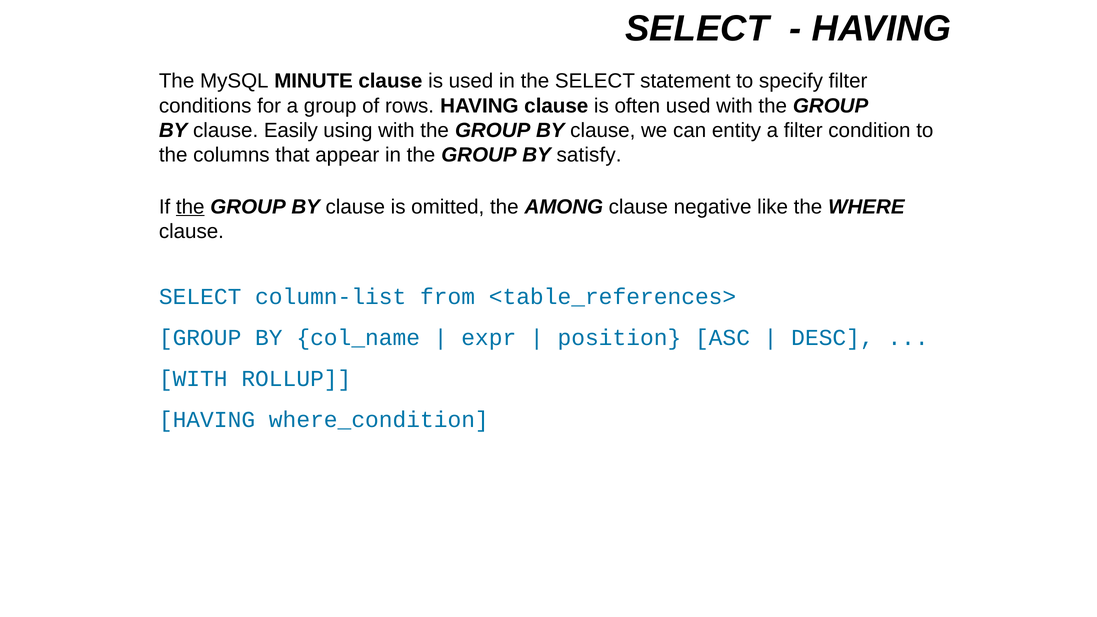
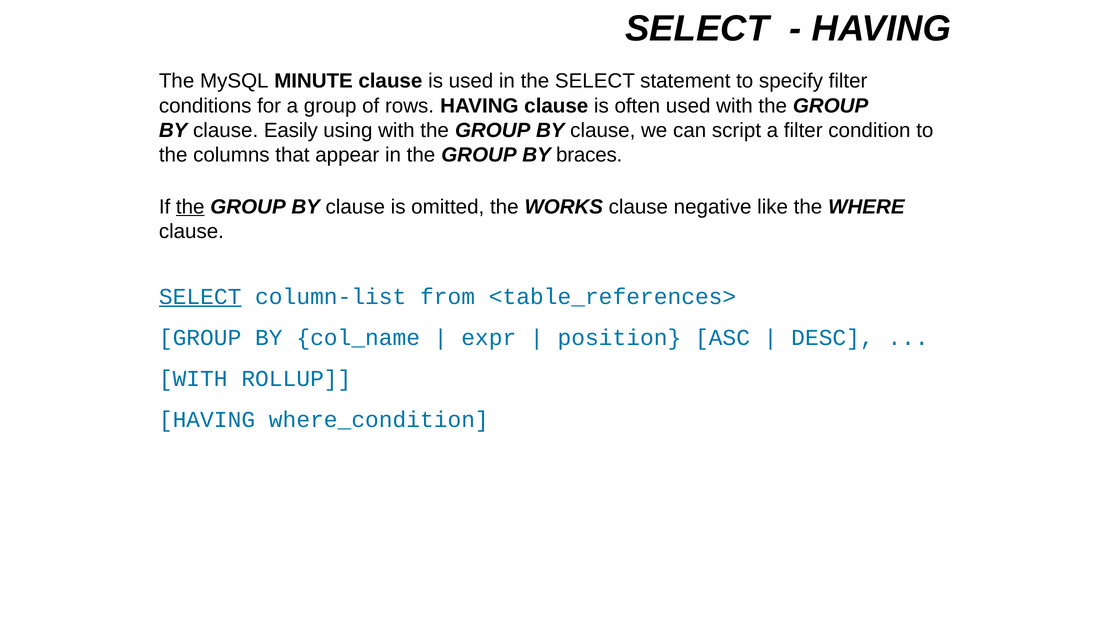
entity: entity -> script (736, 130)
satisfy: satisfy -> braces (589, 155)
AMONG: AMONG -> WORKS (564, 207)
SELECT underline: none -> present (200, 297)
